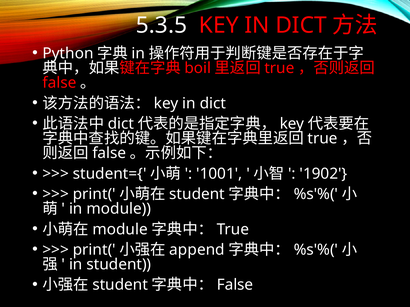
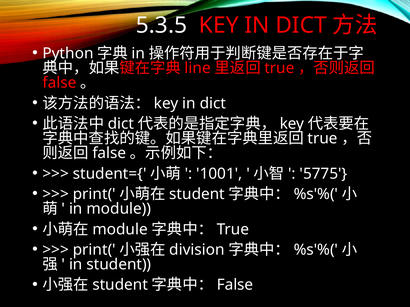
boil: boil -> line (198, 68)
1902: 1902 -> 5775 (324, 174)
append: append -> division (197, 250)
